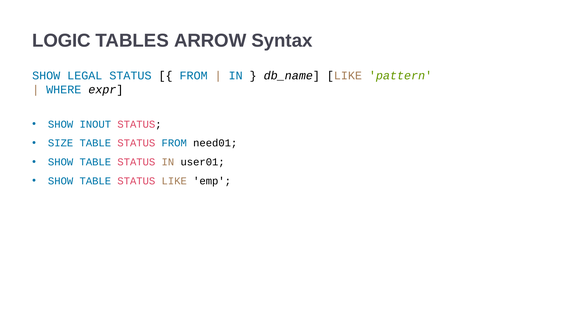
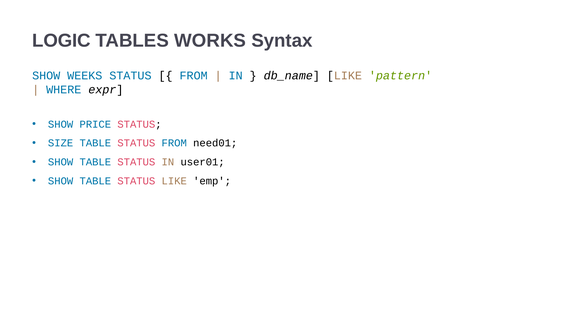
ARROW: ARROW -> WORKS (210, 41)
LEGAL: LEGAL -> WEEKS (85, 76)
INOUT: INOUT -> PRICE (95, 124)
